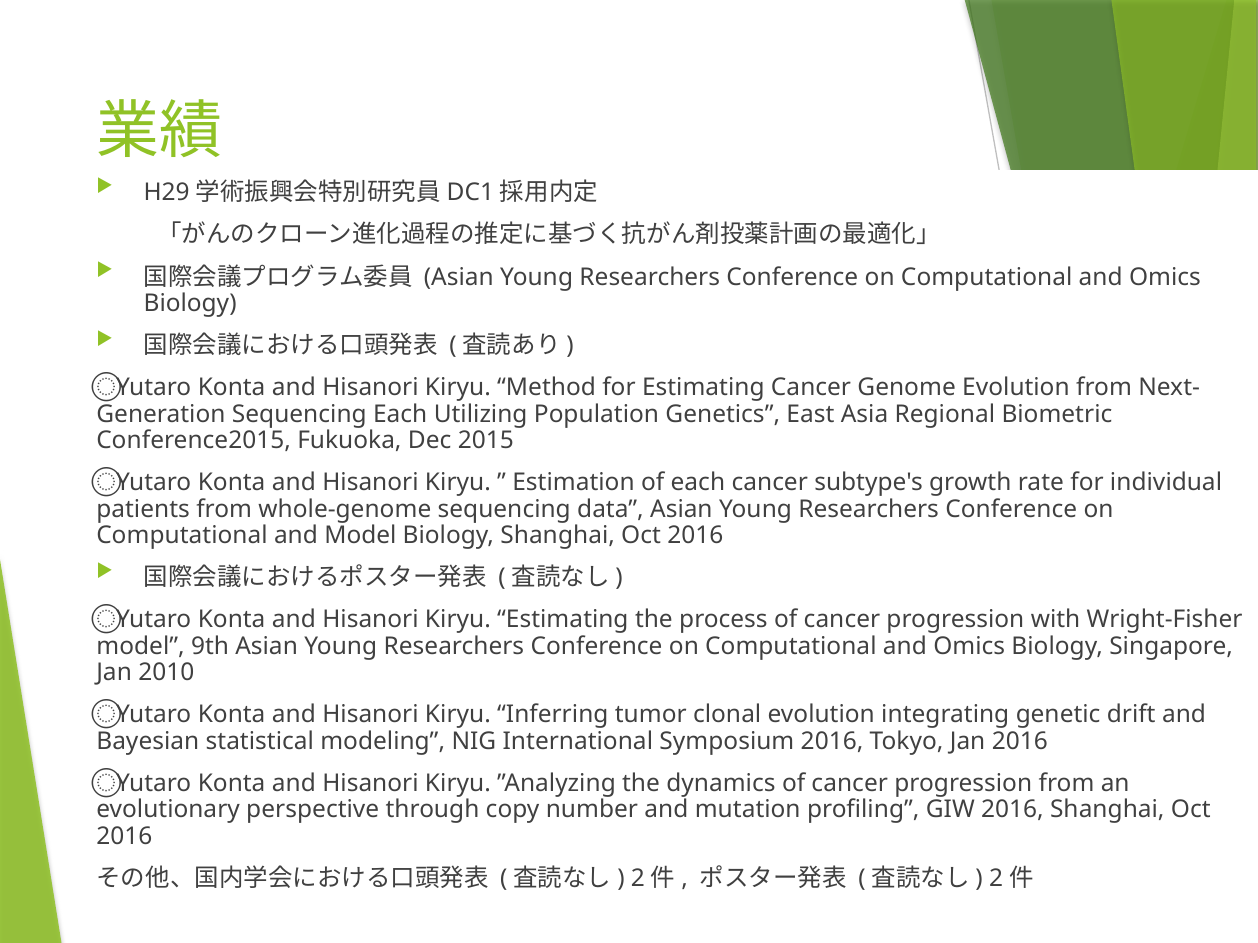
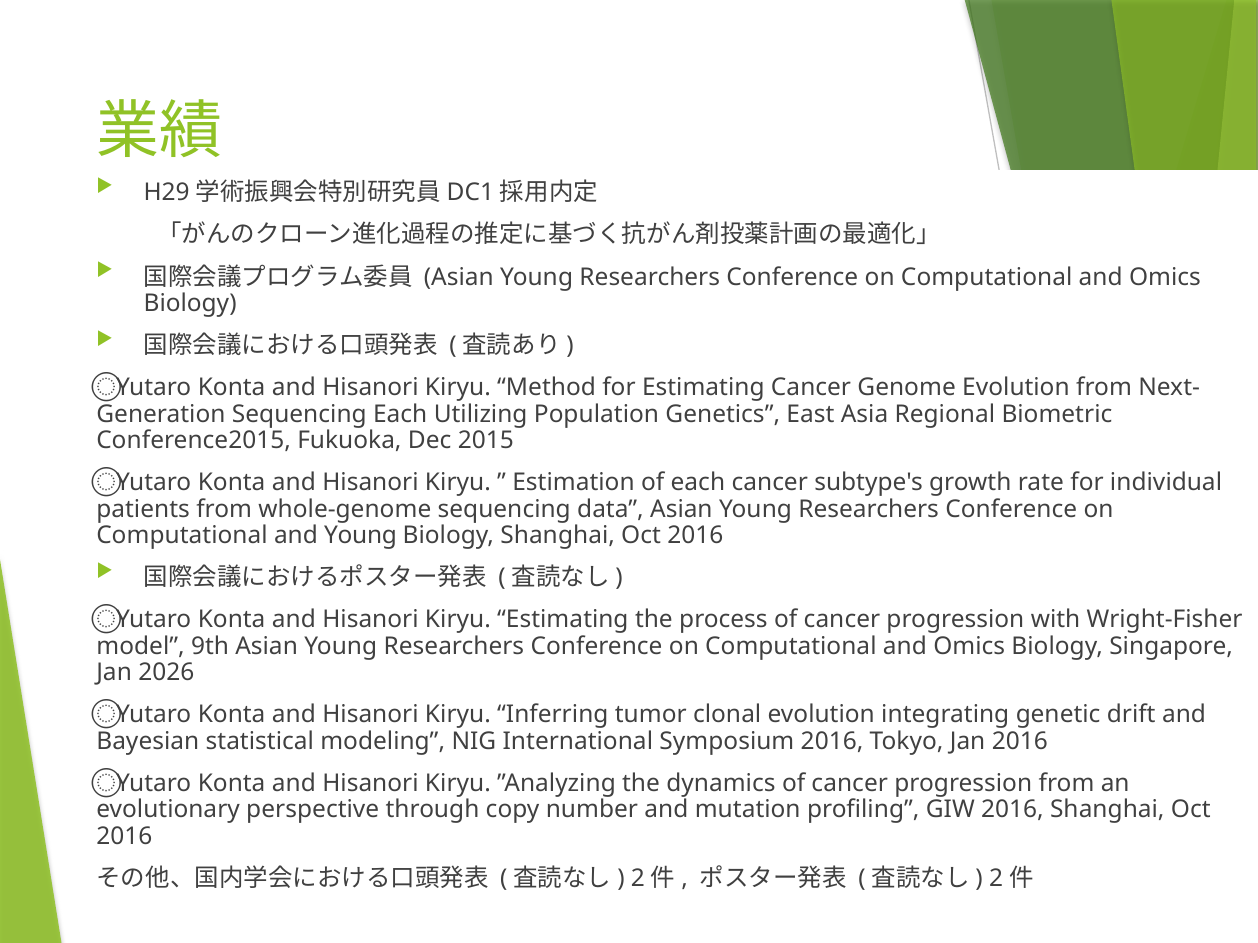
and Model: Model -> Young (360, 536)
2010: 2010 -> 2026 (166, 673)
